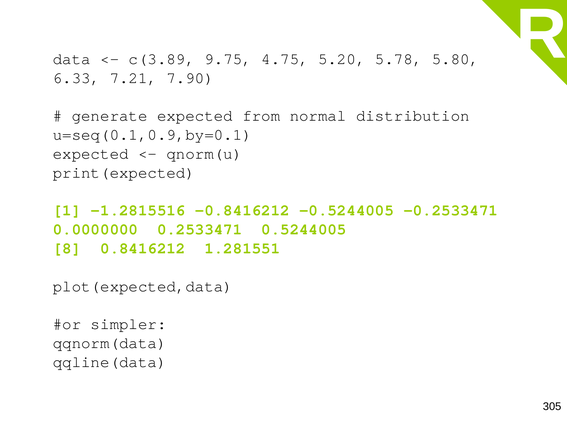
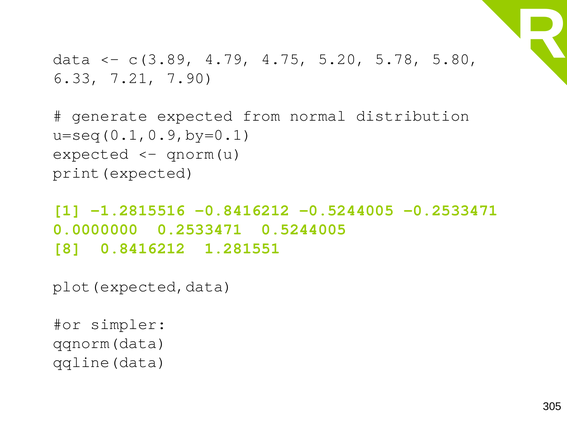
9.75: 9.75 -> 4.79 (228, 59)
